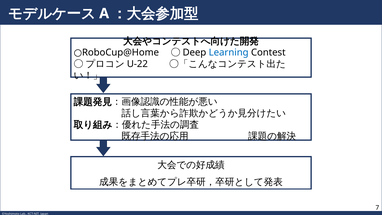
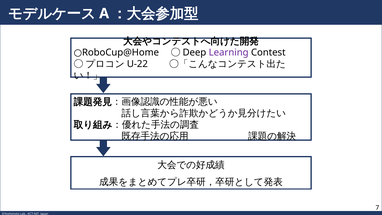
Learning colour: blue -> purple (229, 53)
